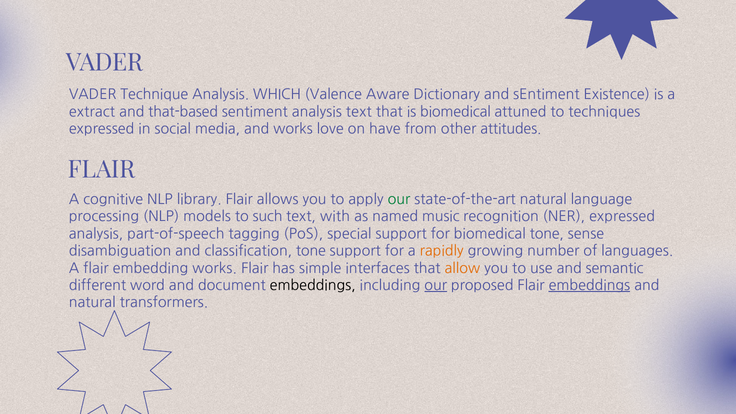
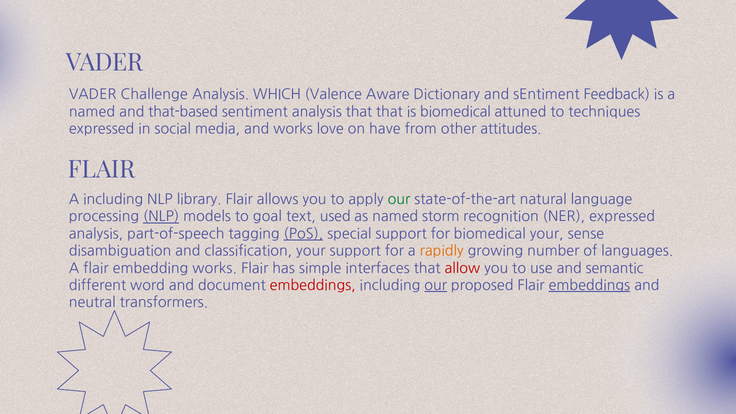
Technique: Technique -> Challenge (154, 95)
Existence: Existence -> Feedback (617, 95)
extract: extract -> named (92, 112)
analysis text: text -> that (359, 112)
A cognitive: cognitive -> including (113, 200)
NLP underline: none -> present (161, 217)
such: such -> goal (267, 217)
with: with -> used (335, 217)
music: music -> storm (441, 217)
PoS underline: none -> present (303, 234)
biomedical tone: tone -> your (547, 234)
classification tone: tone -> your (311, 251)
allow colour: orange -> red (462, 268)
embeddings colour: black -> red (313, 285)
natural: natural -> neutral (92, 303)
